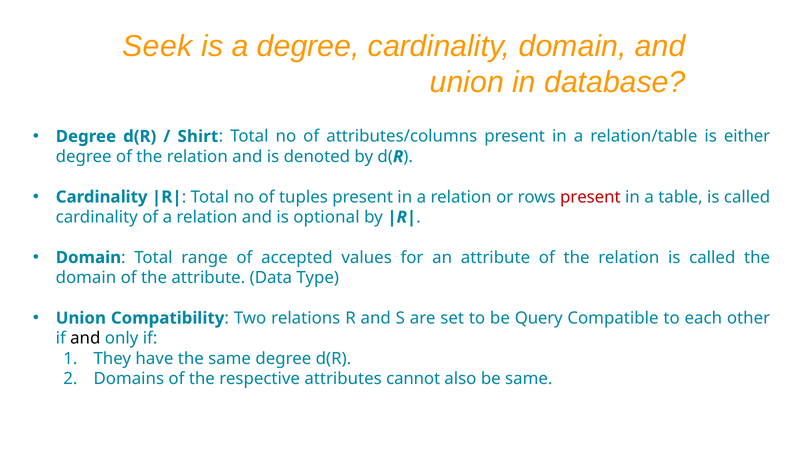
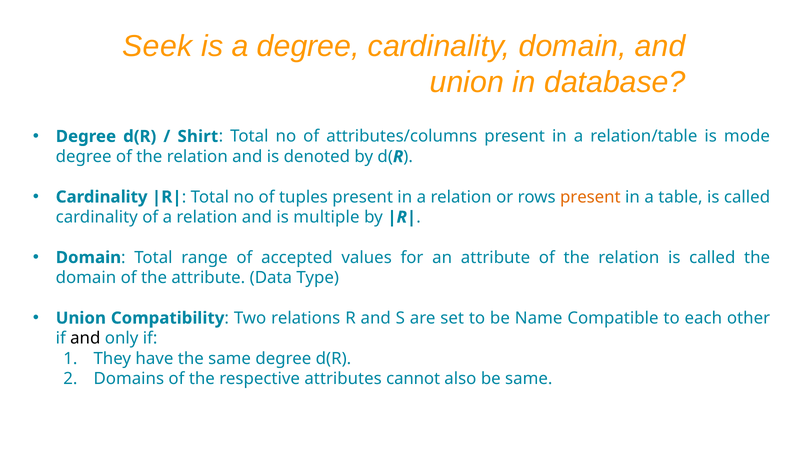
either: either -> mode (747, 137)
present colour: red -> orange (590, 197)
optional: optional -> multiple (326, 217)
Query: Query -> Name (539, 318)
